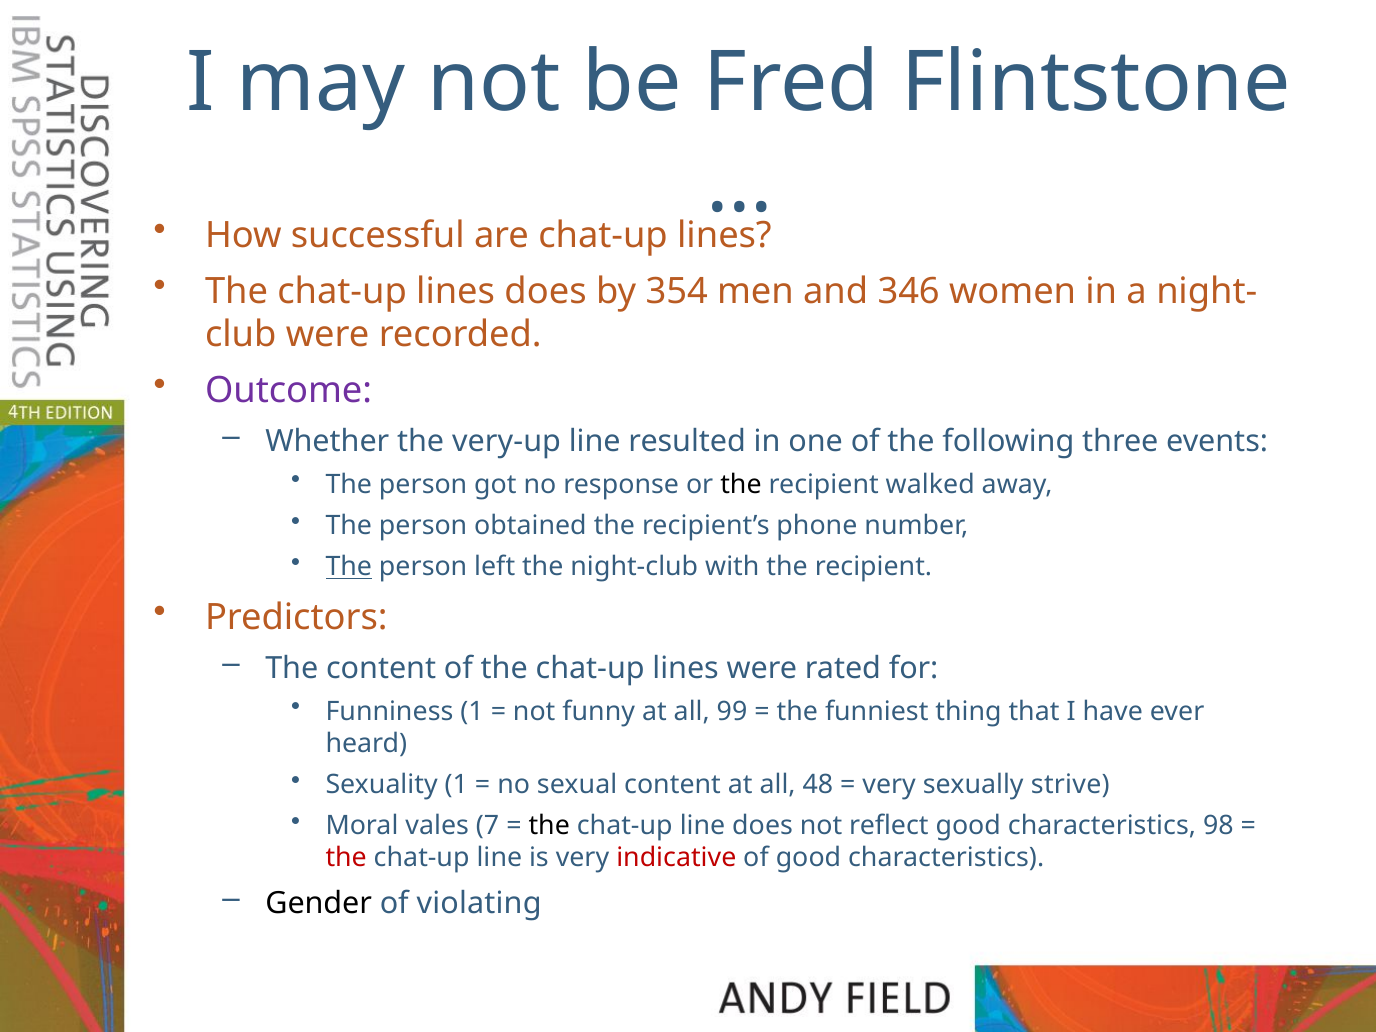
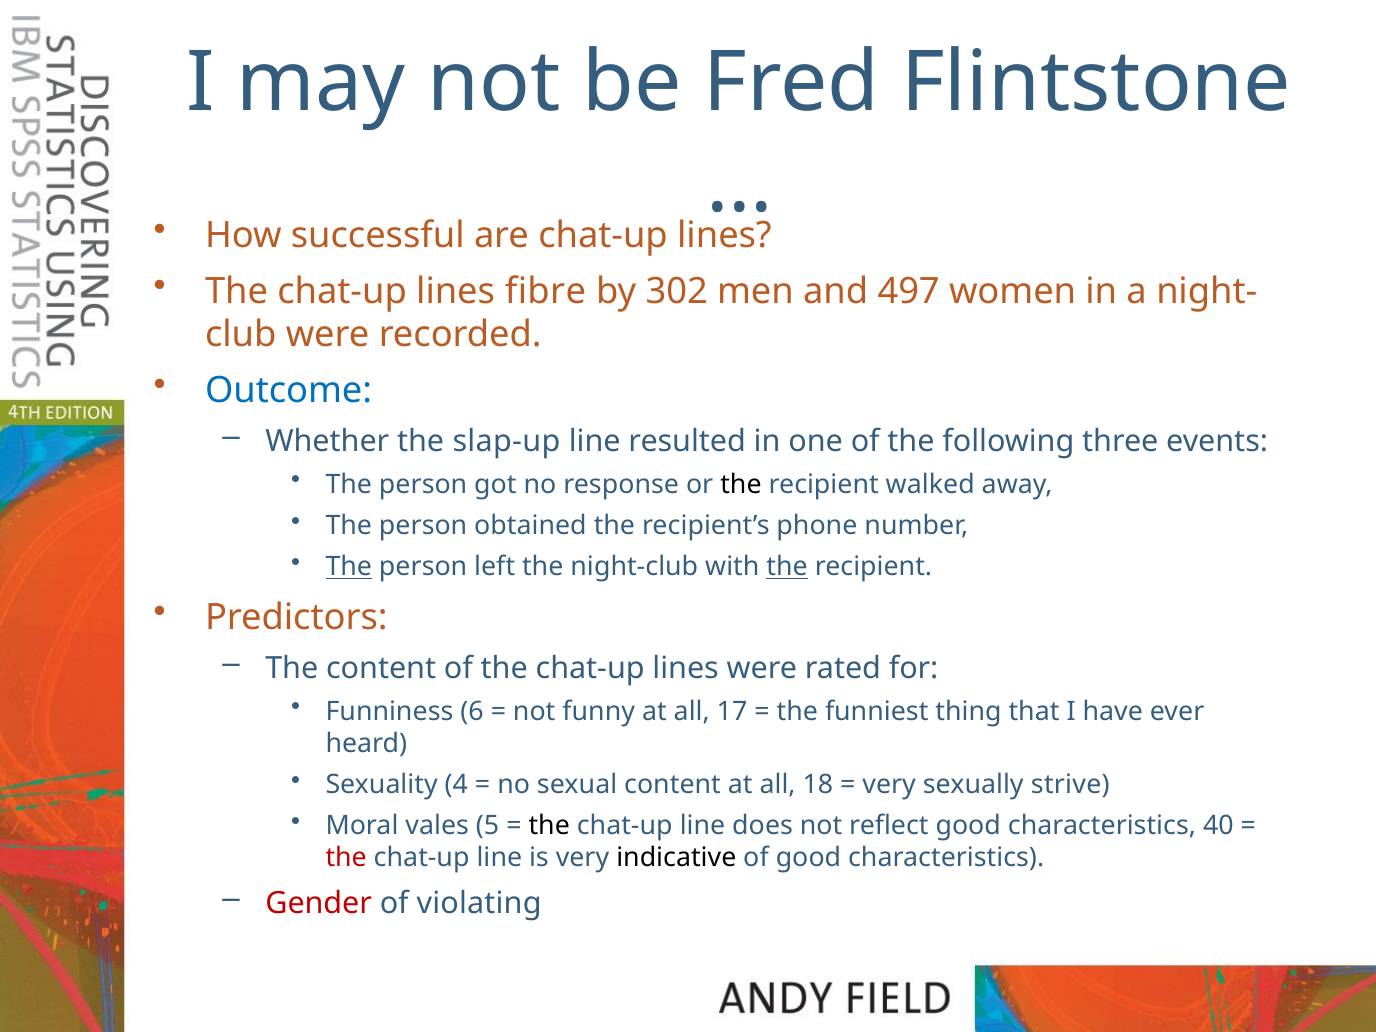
lines does: does -> fibre (545, 291)
354: 354 -> 302 (677, 291)
346: 346 -> 497 (909, 291)
Outcome colour: purple -> blue (289, 391)
very-up: very-up -> slap-up (506, 441)
the underline: none -> present (787, 567)
Funniness 1: 1 -> 6 (472, 711)
99: 99 -> 17 (732, 711)
Sexuality 1: 1 -> 4 (456, 785)
48: 48 -> 18 (818, 785)
7: 7 -> 5 (487, 826)
98: 98 -> 40 (1218, 826)
indicative colour: red -> black (676, 858)
Gender colour: black -> red (319, 904)
